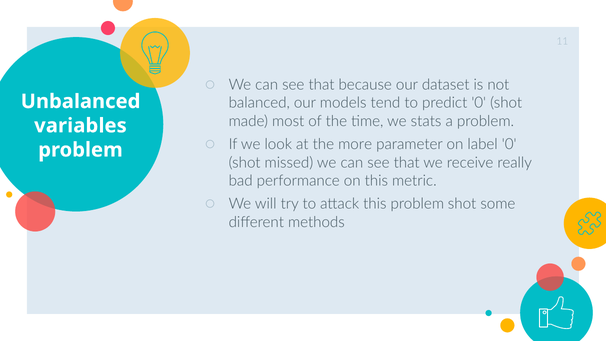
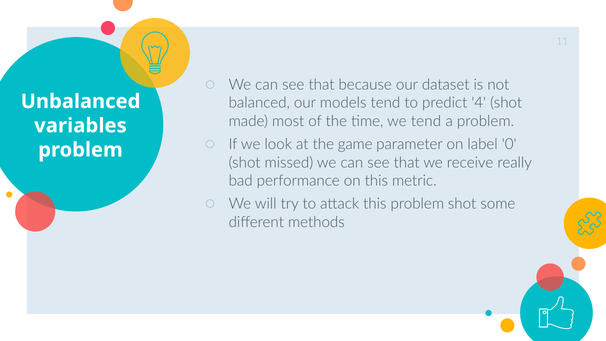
predict 0: 0 -> 4 (479, 103)
we stats: stats -> tend (426, 121)
more: more -> game (355, 144)
